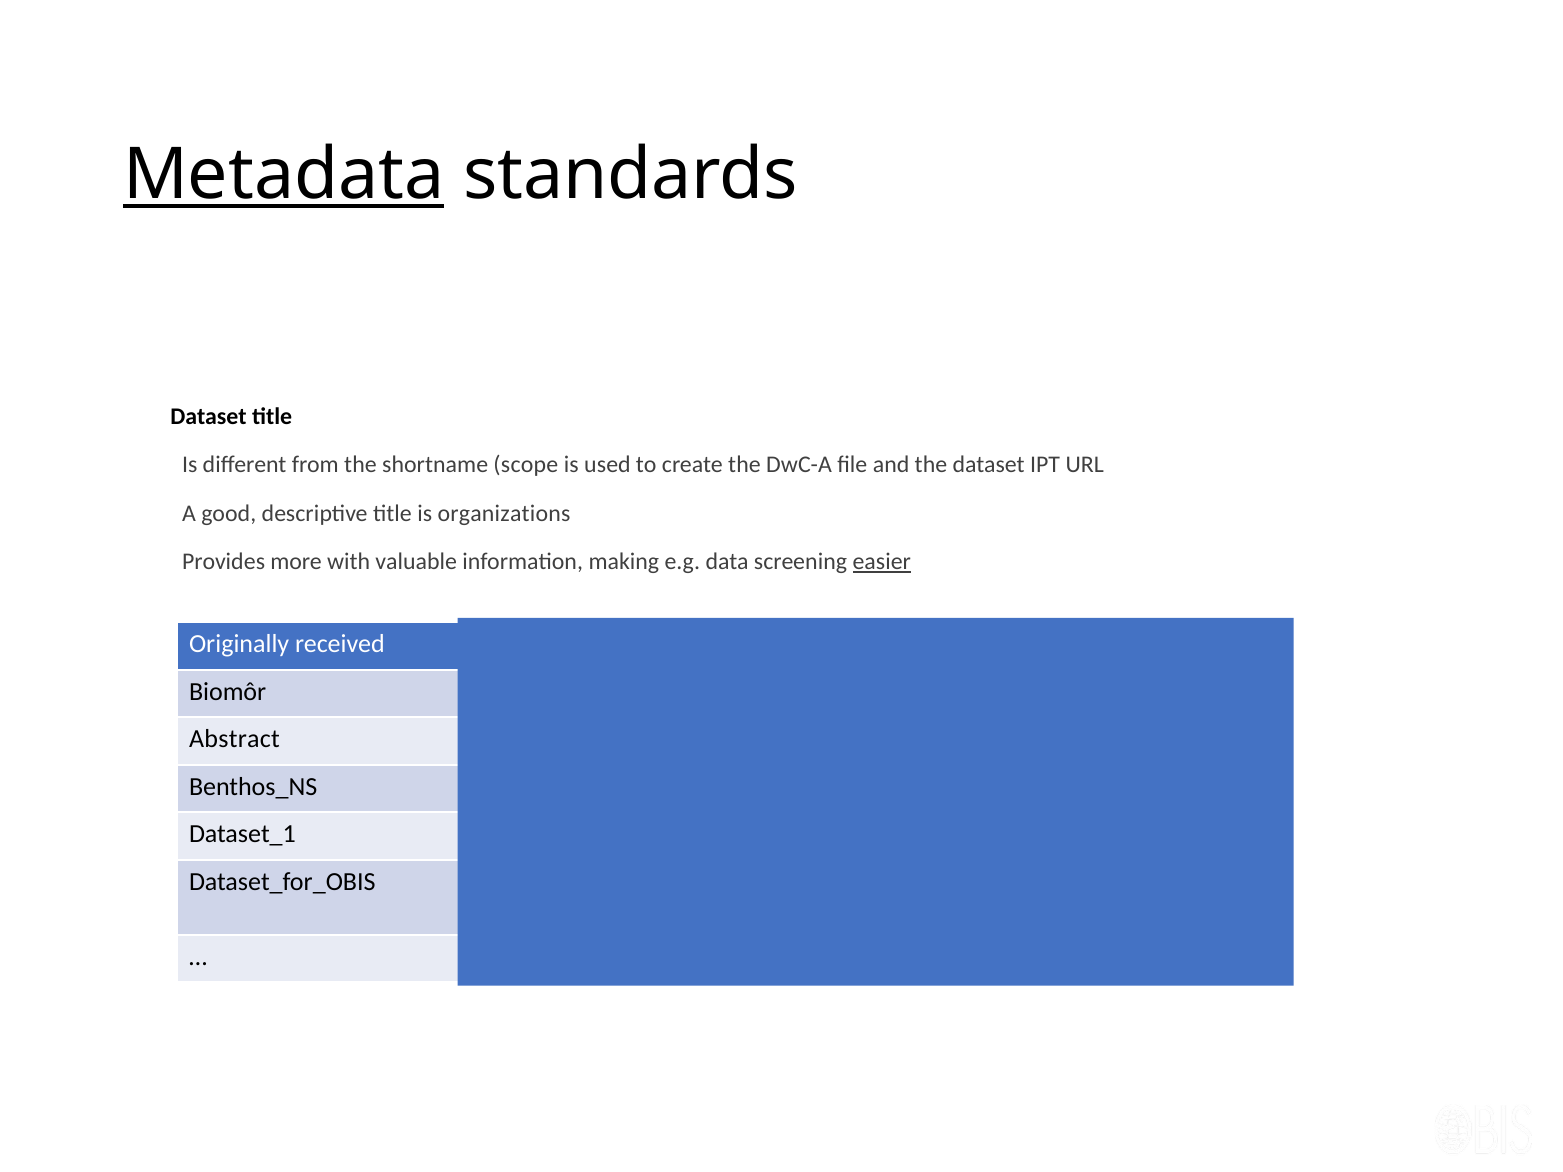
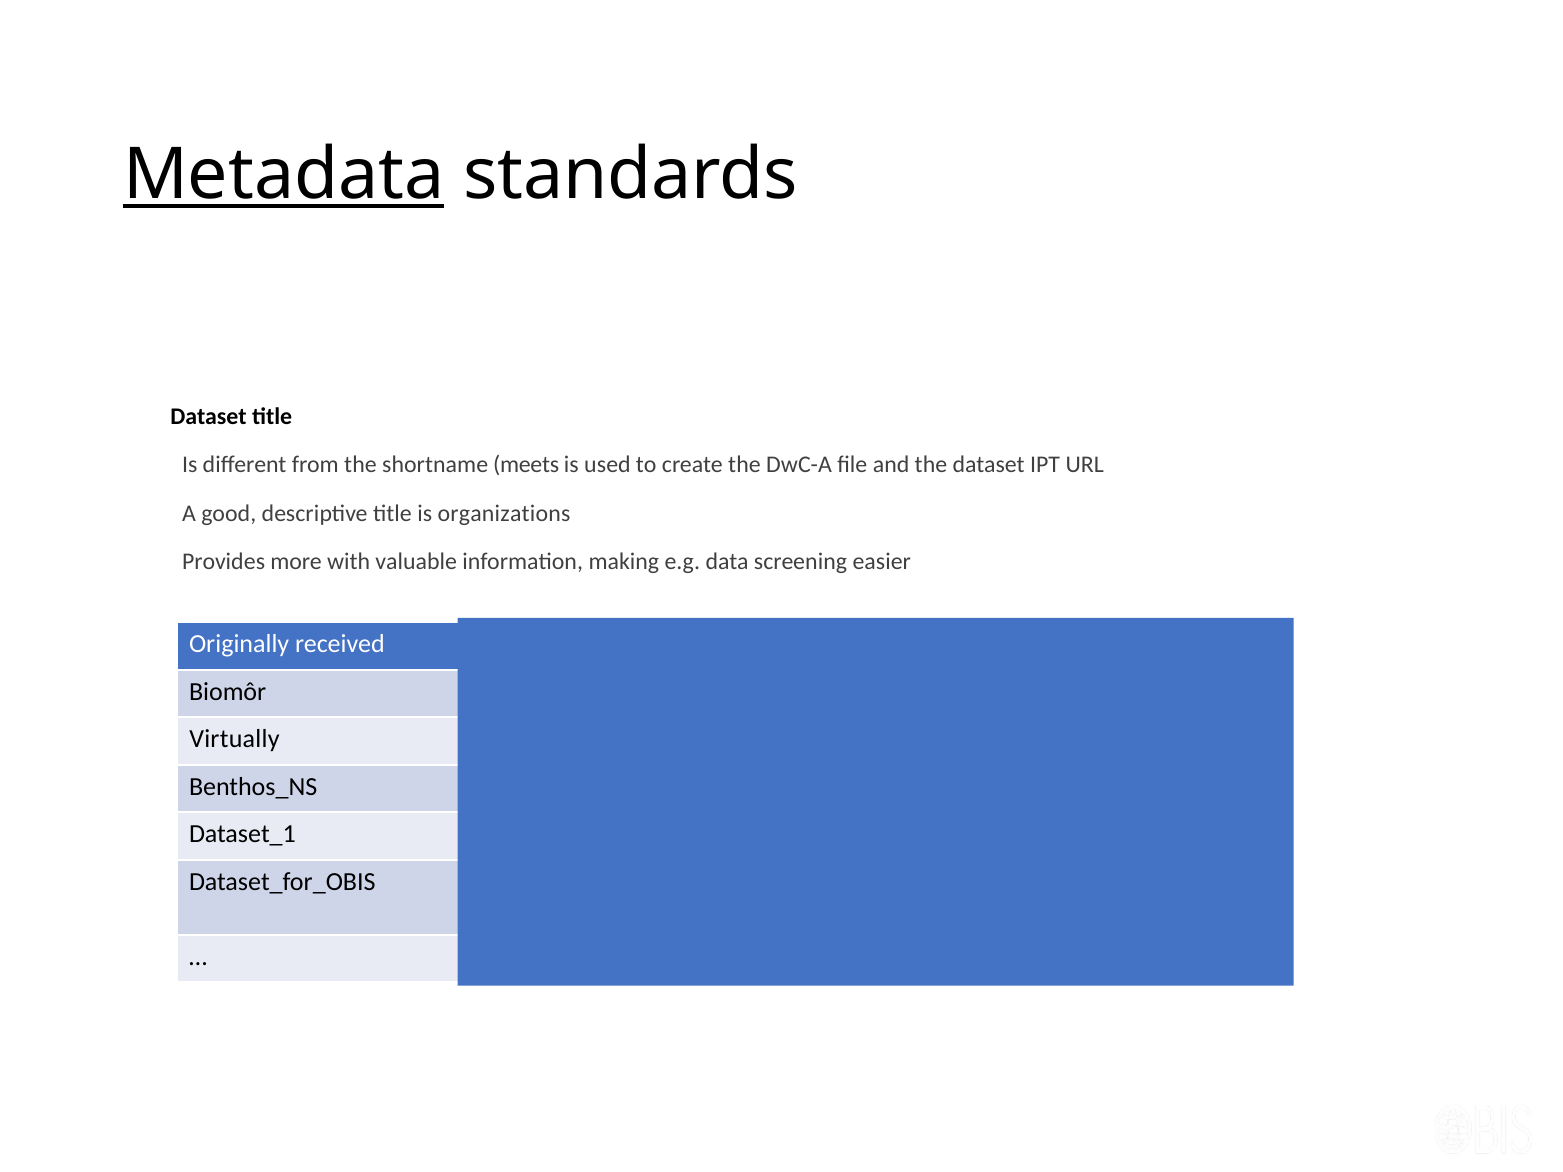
scope: scope -> meets (526, 465)
easier underline: present -> none (882, 562)
Abstract: Abstract -> Virtually (234, 739)
